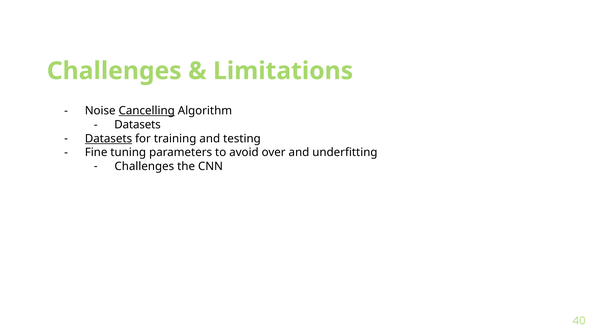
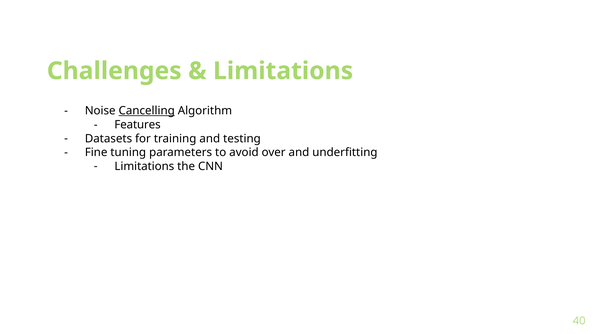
Datasets: Datasets -> Features (138, 125)
Datasets underline: present -> none (108, 138)
Challenges: Challenges -> Limitations (144, 166)
